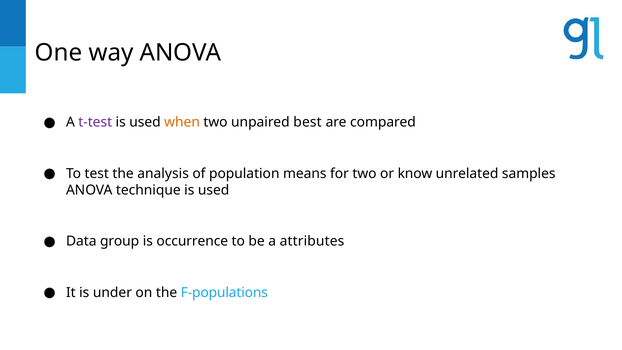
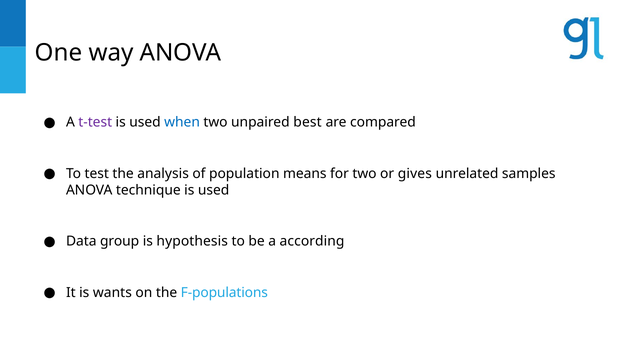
when colour: orange -> blue (182, 122)
know: know -> gives (415, 174)
occurrence: occurrence -> hypothesis (192, 241)
attributes: attributes -> according (312, 241)
under: under -> wants (112, 292)
